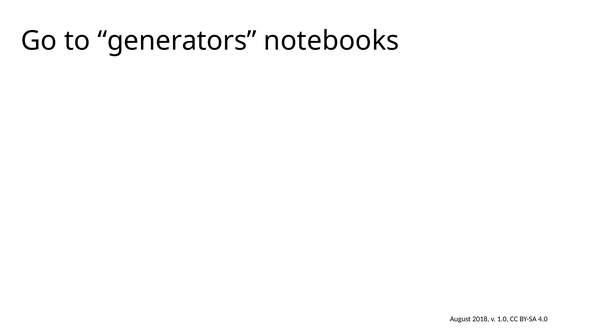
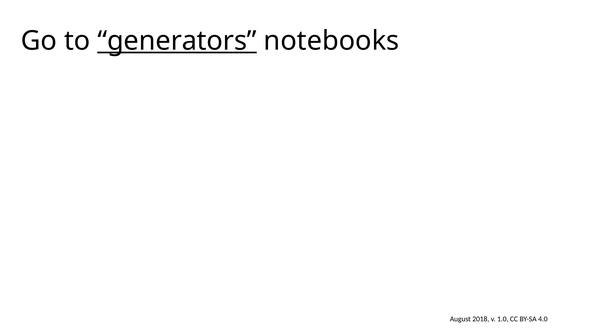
generators underline: none -> present (177, 41)
